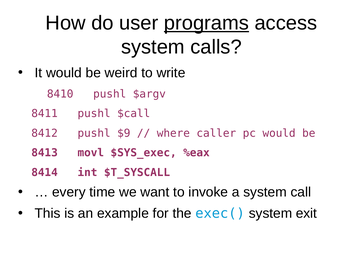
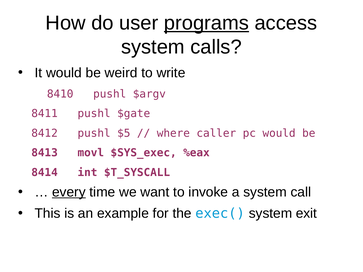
$call: $call -> $gate (134, 114)
$9: $9 -> $5 (124, 133)
every underline: none -> present (69, 192)
